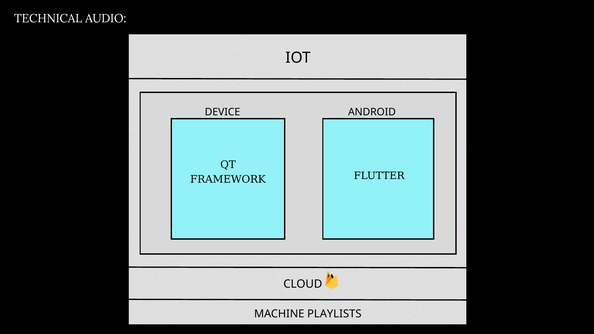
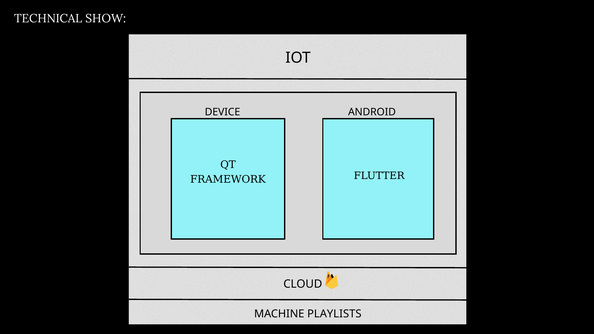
AUDIO: AUDIO -> SHOW (106, 19)
